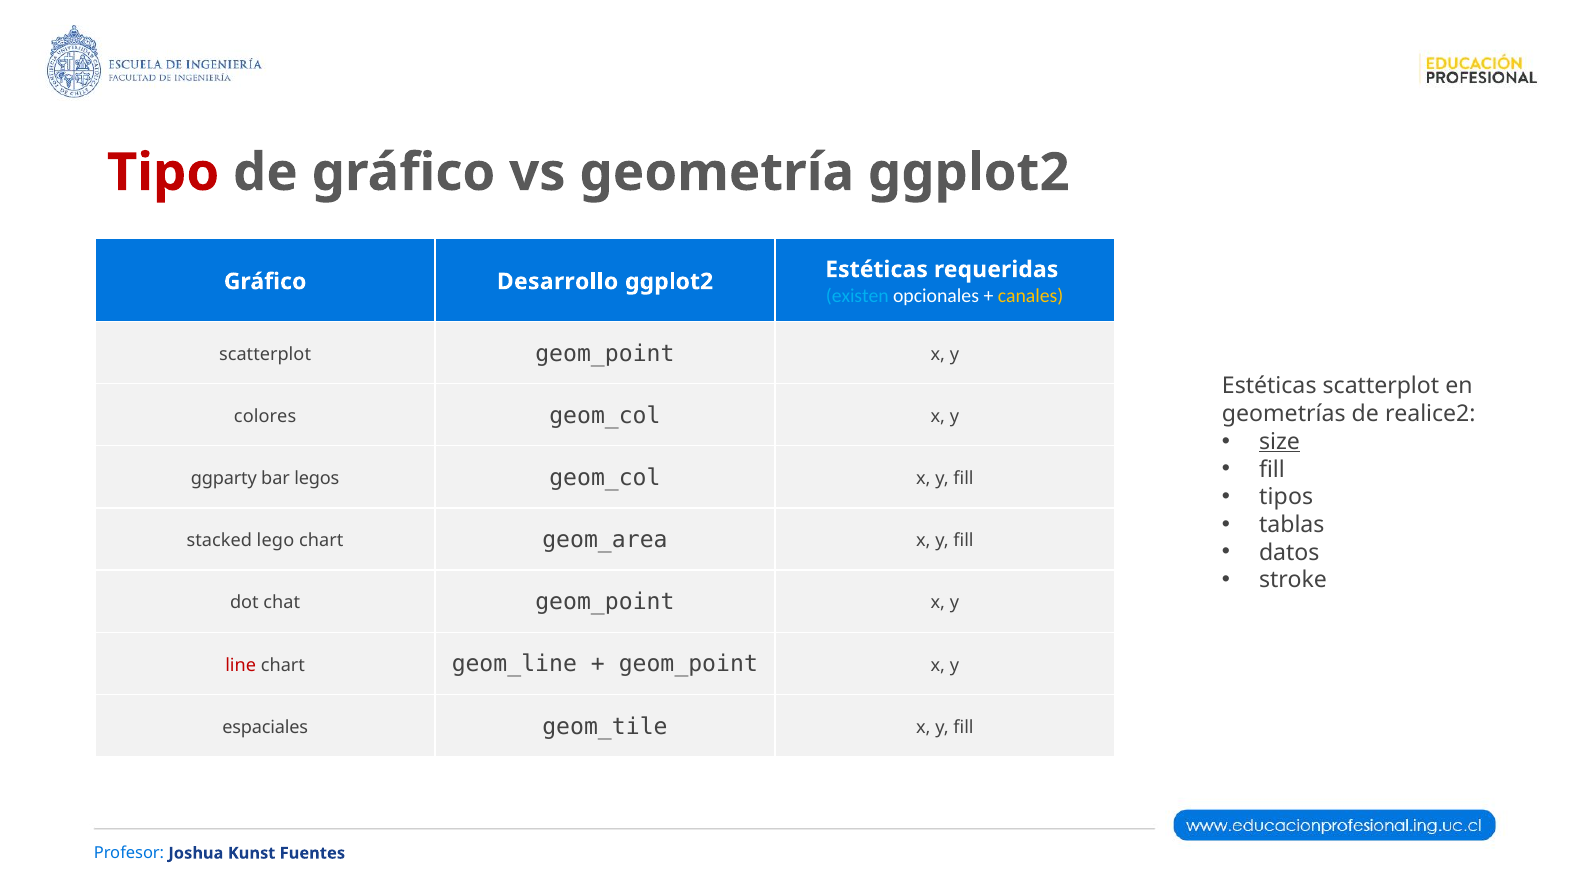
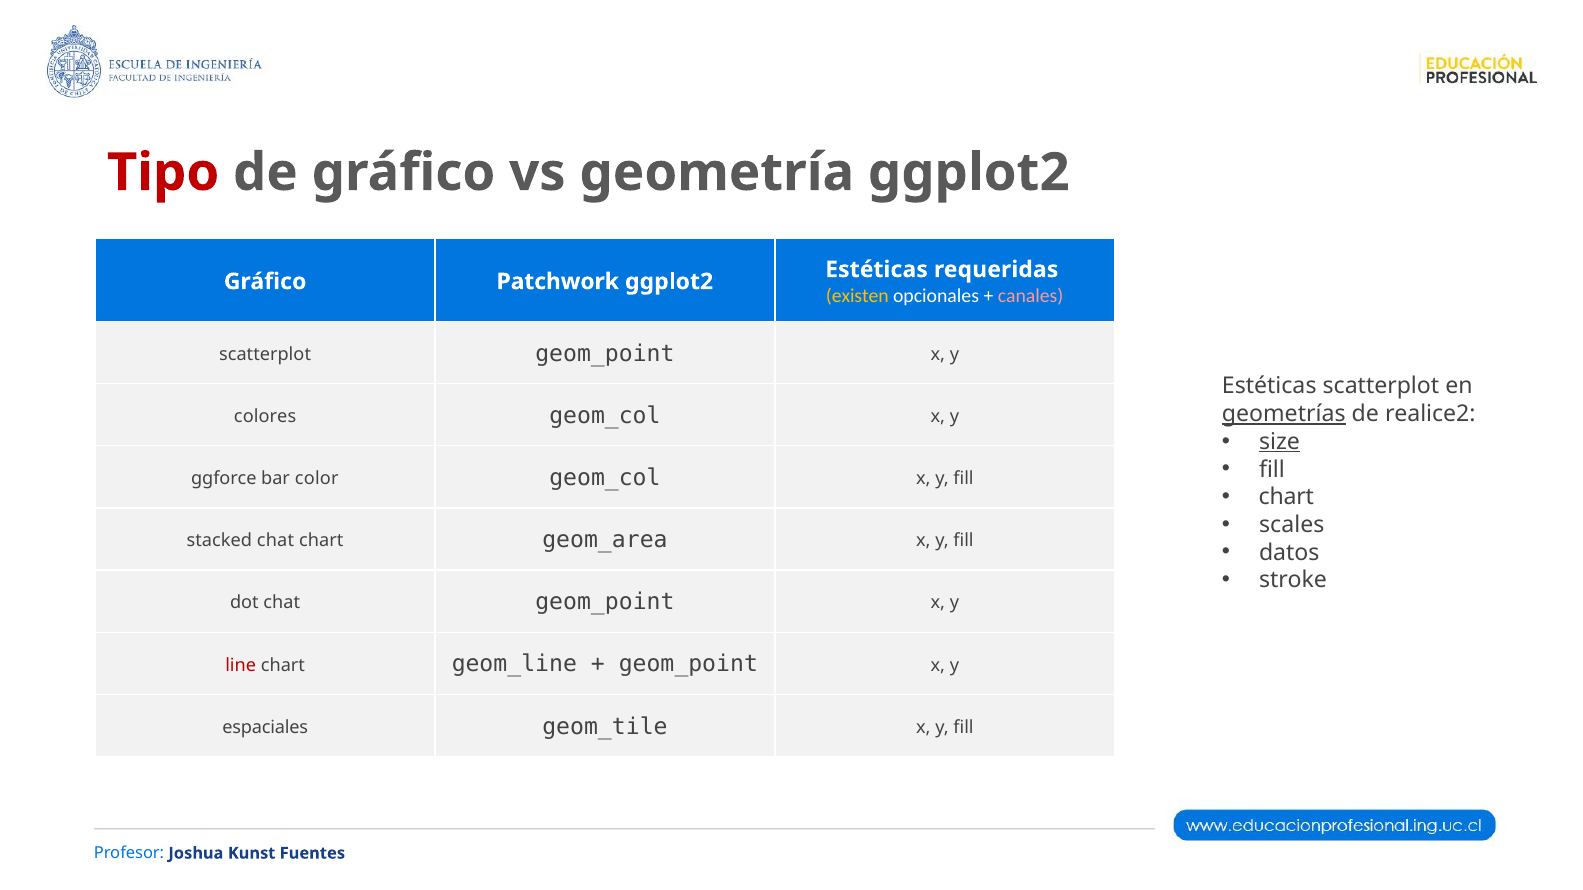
Desarrollo: Desarrollo -> Patchwork (558, 282)
existen colour: light blue -> yellow (857, 296)
canales colour: yellow -> pink (1031, 296)
geometrías underline: none -> present (1284, 414)
ggparty: ggparty -> ggforce (224, 479)
legos: legos -> color (317, 479)
tipos: tipos -> chart (1286, 497)
tablas: tablas -> scales (1292, 525)
stacked lego: lego -> chat (276, 541)
